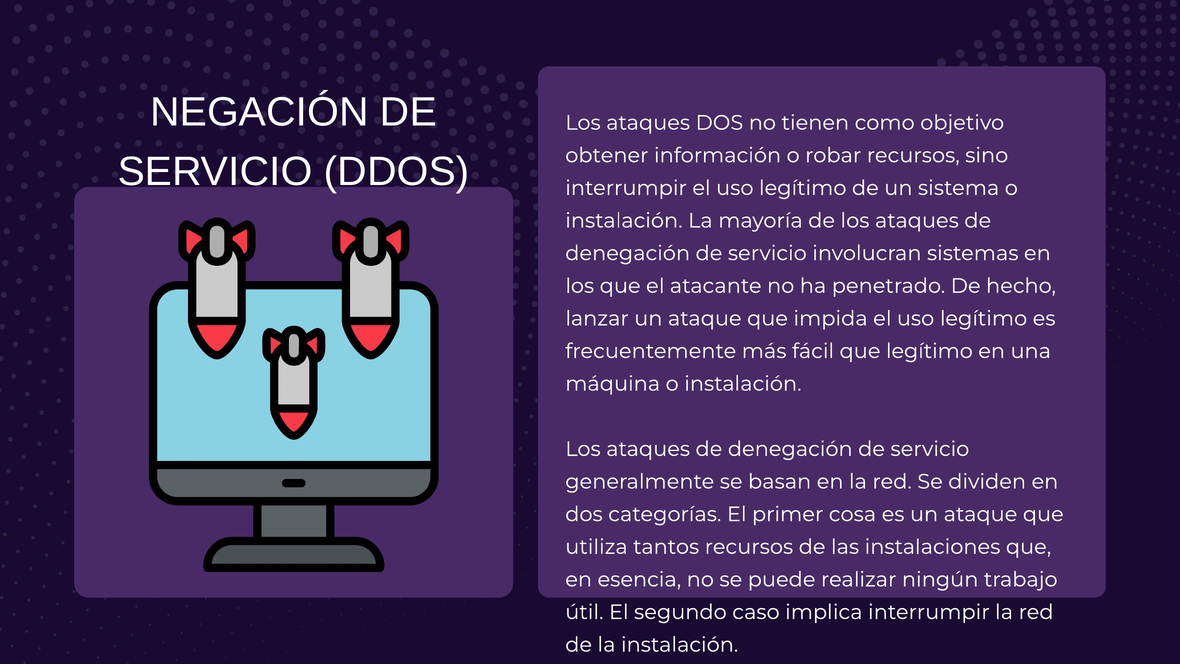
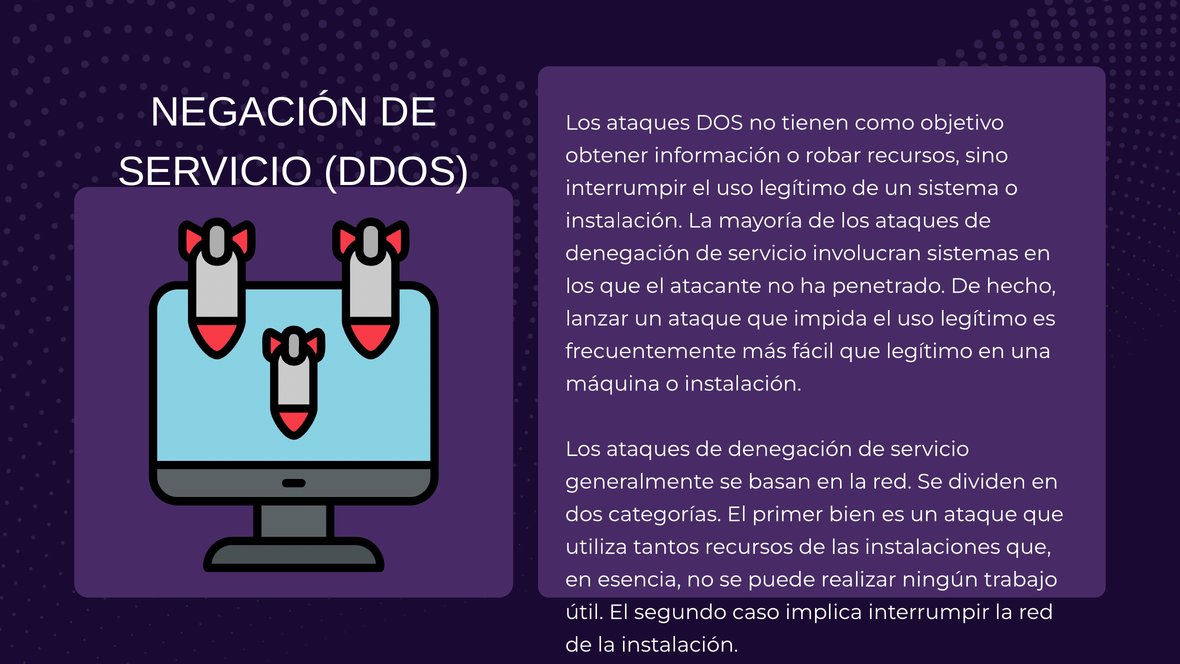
cosa: cosa -> bien (852, 514)
